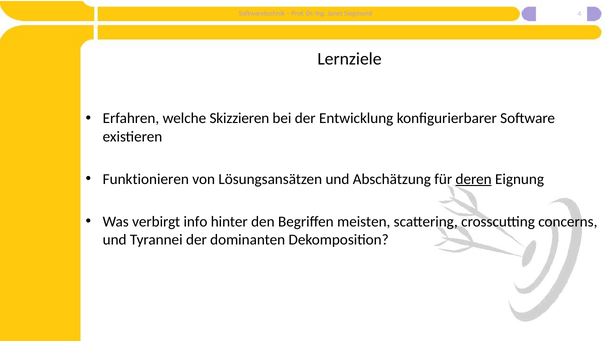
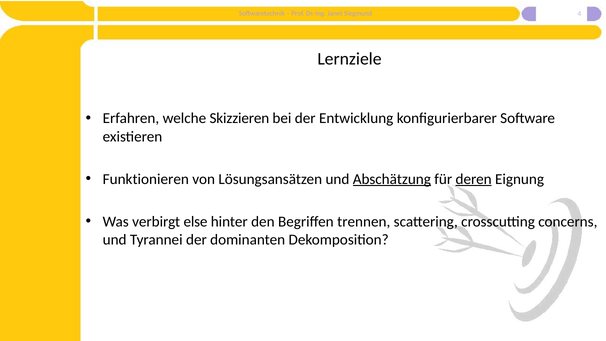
Abschätzung underline: none -> present (392, 179)
info: info -> else (196, 221)
meisten: meisten -> trennen (364, 221)
